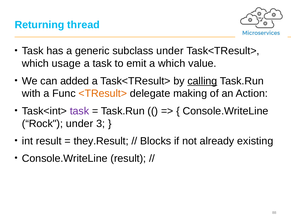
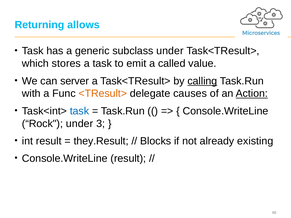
thread: thread -> allows (84, 25)
usage: usage -> stores (66, 64)
a which: which -> called (172, 64)
added: added -> server (75, 81)
making: making -> causes (190, 94)
Action underline: none -> present (252, 94)
task colour: purple -> blue (79, 111)
